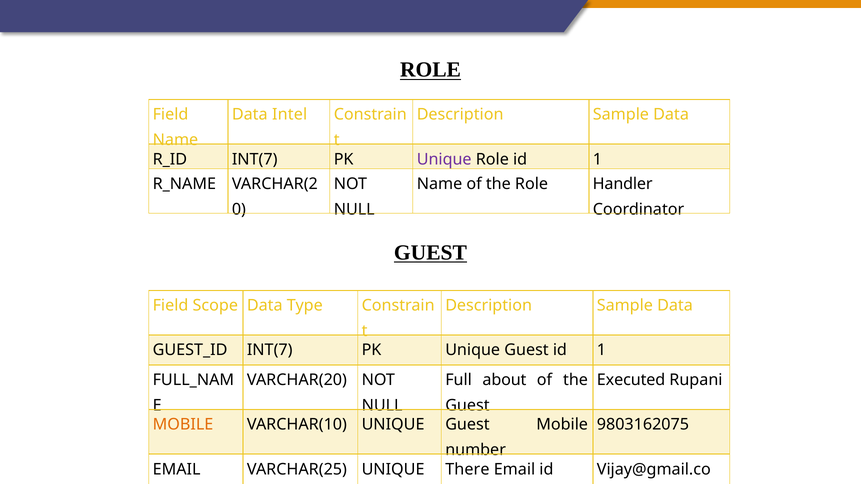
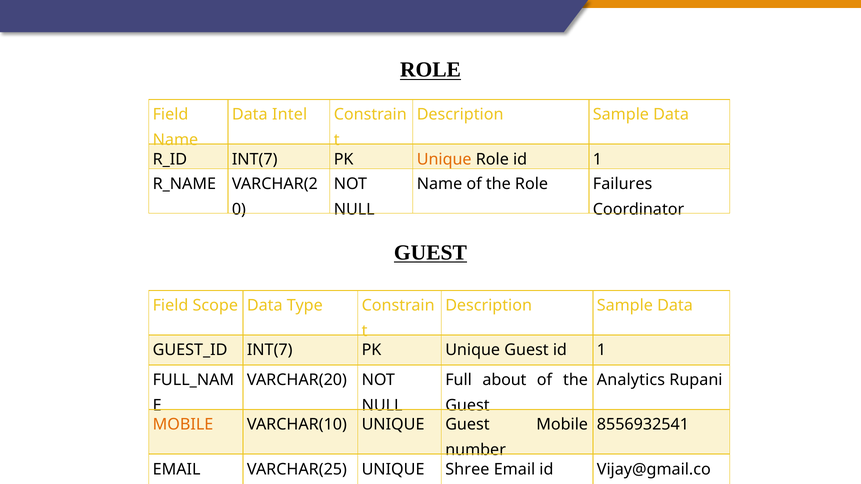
Unique colour: purple -> orange (444, 159)
Handler: Handler -> Failures (623, 184)
Executed: Executed -> Analytics (631, 380)
9803162075: 9803162075 -> 8556932541 (643, 425)
There: There -> Shree (467, 469)
